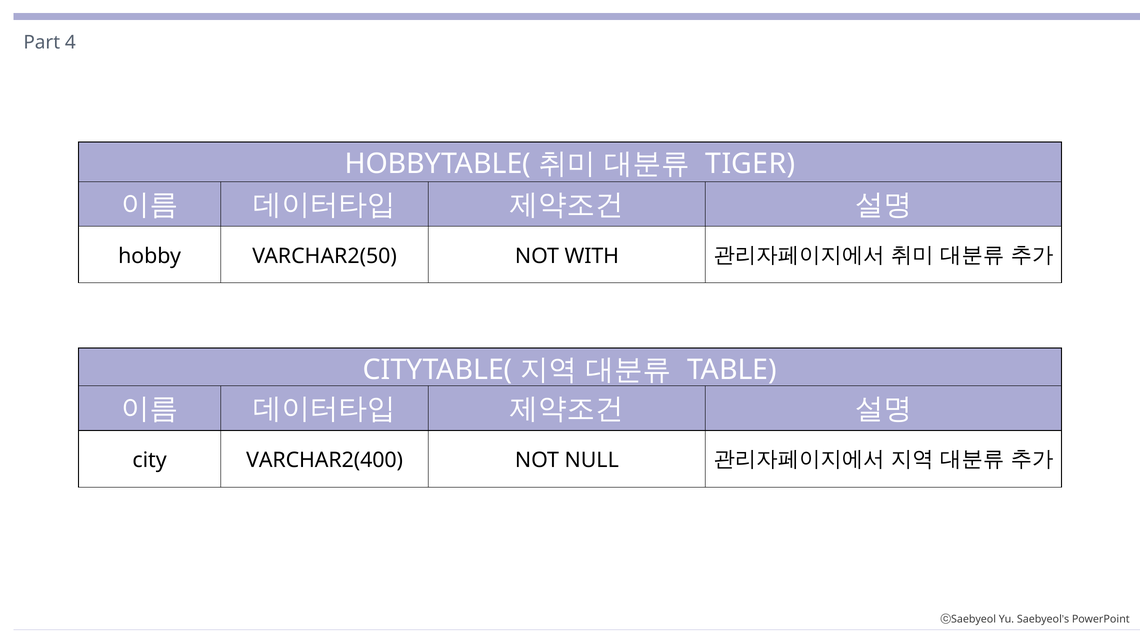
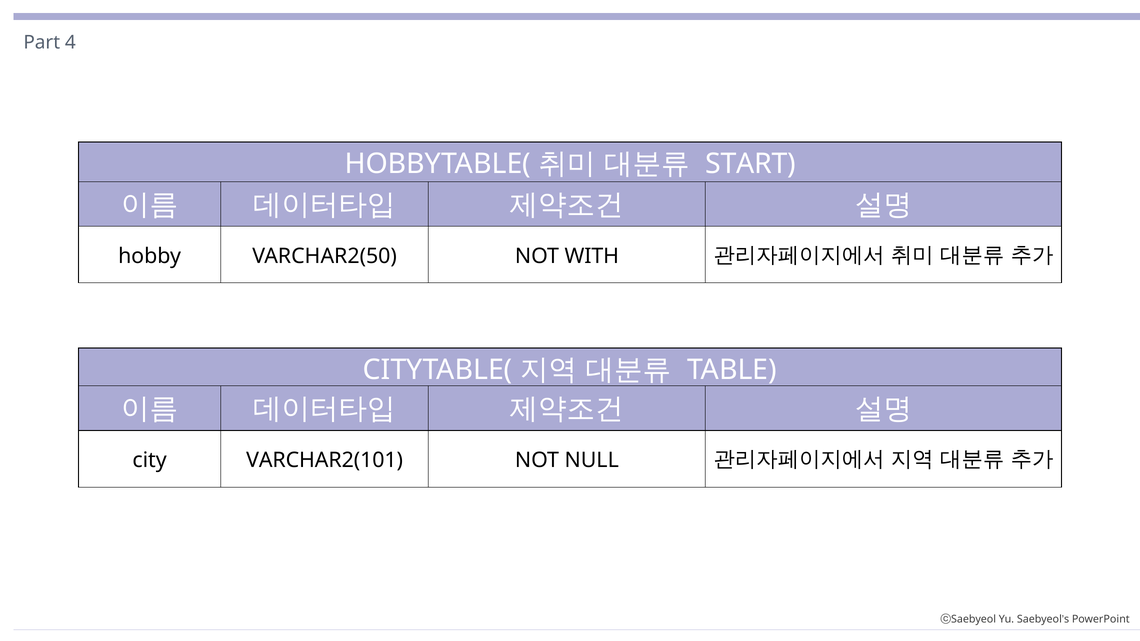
TIGER: TIGER -> START (751, 164)
VARCHAR2(400: VARCHAR2(400 -> VARCHAR2(101 (325, 461)
